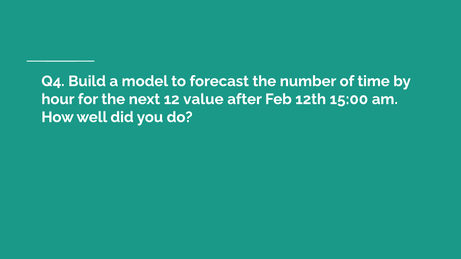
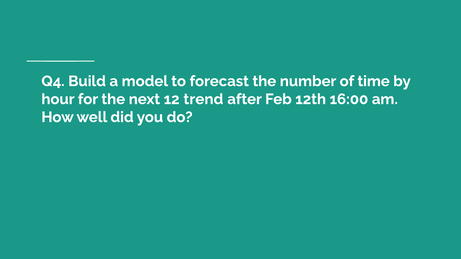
value: value -> trend (203, 99)
15:00: 15:00 -> 16:00 (349, 99)
